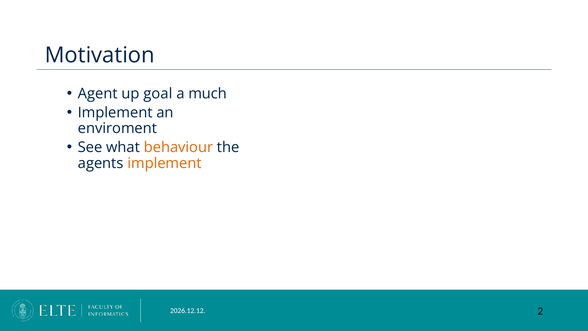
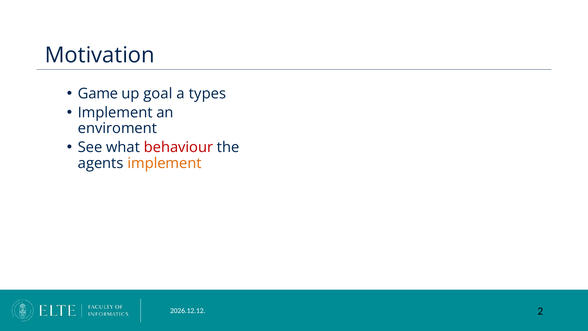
Agent: Agent -> Game (98, 93)
much: much -> types (208, 93)
behaviour colour: orange -> red (179, 147)
